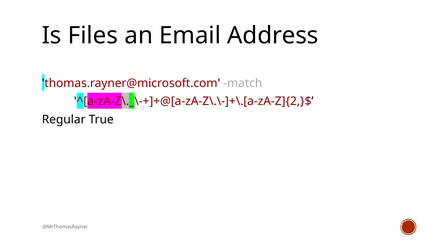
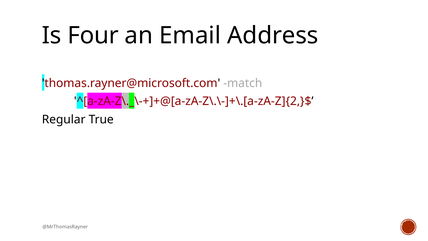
Files: Files -> Four (93, 36)
